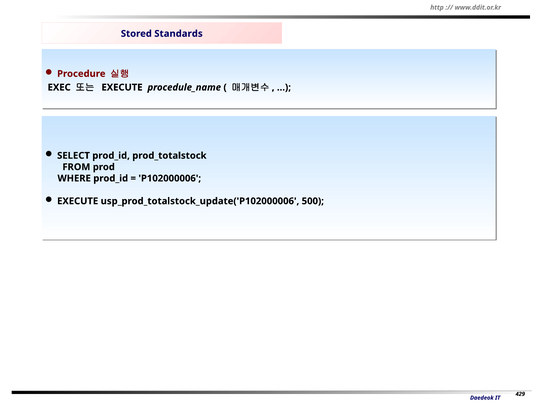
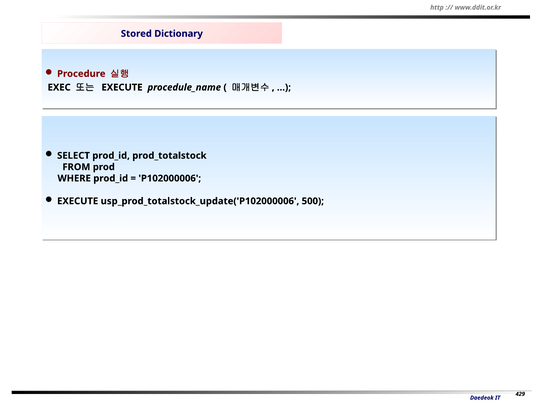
Standards: Standards -> Dictionary (179, 34)
